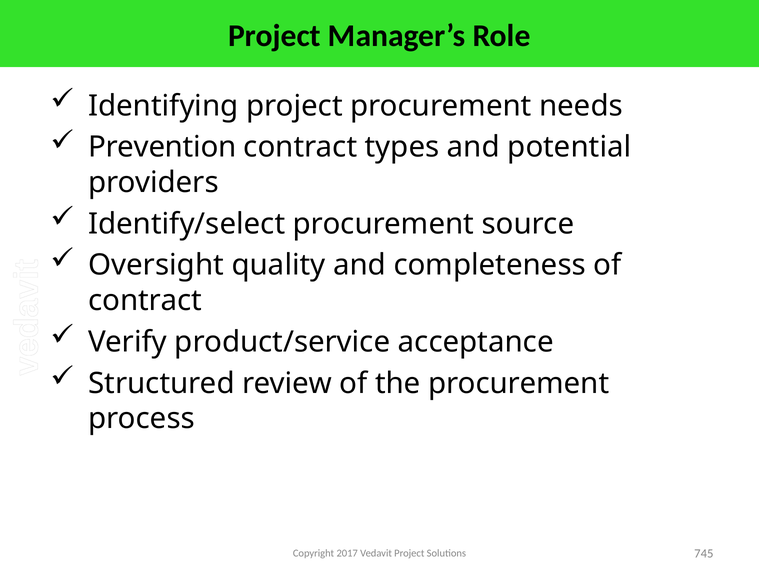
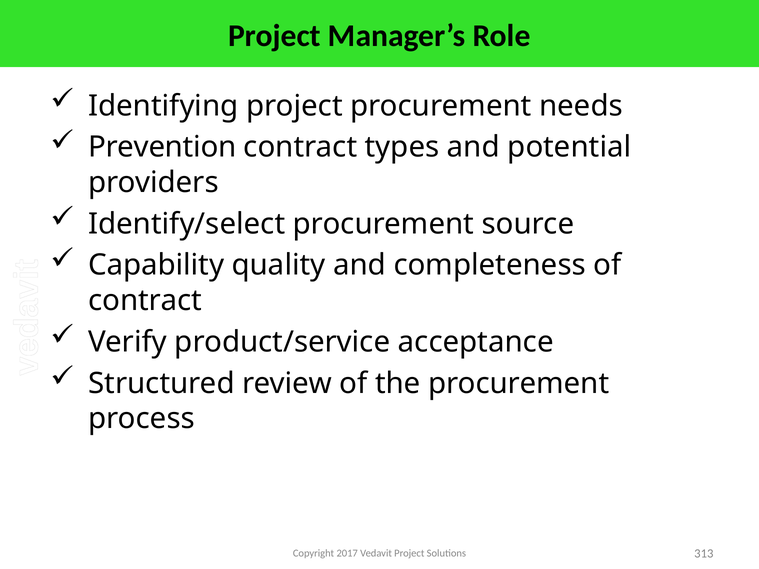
Oversight: Oversight -> Capability (156, 265)
745: 745 -> 313 (704, 554)
